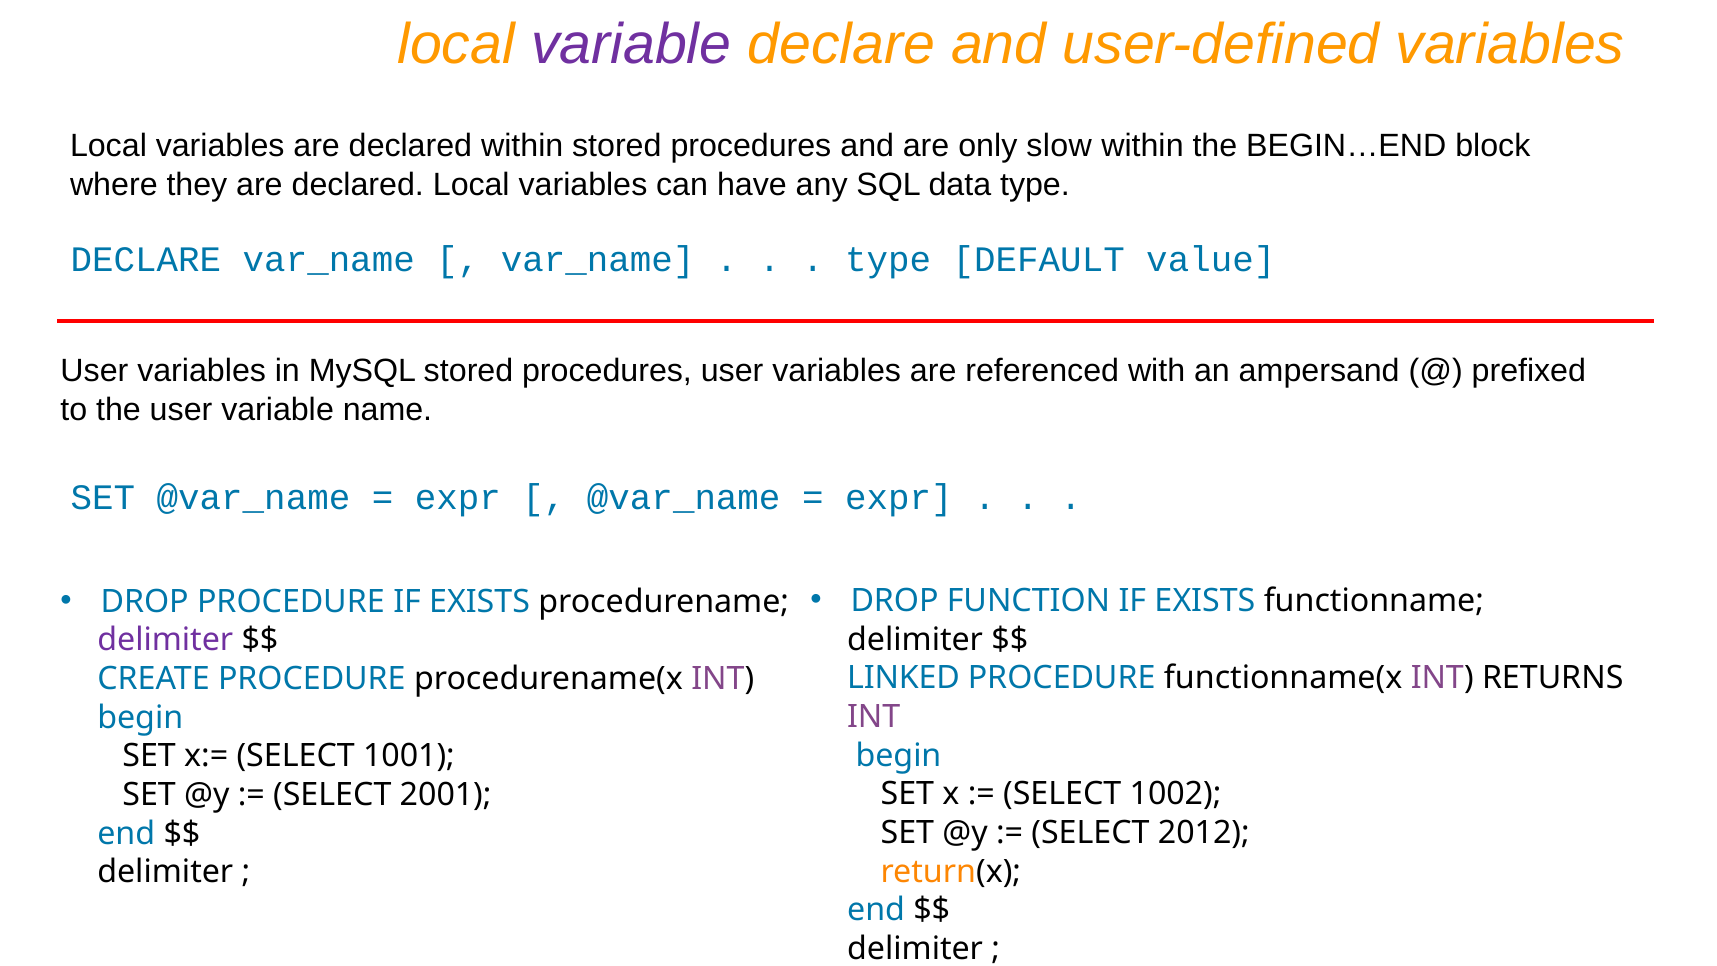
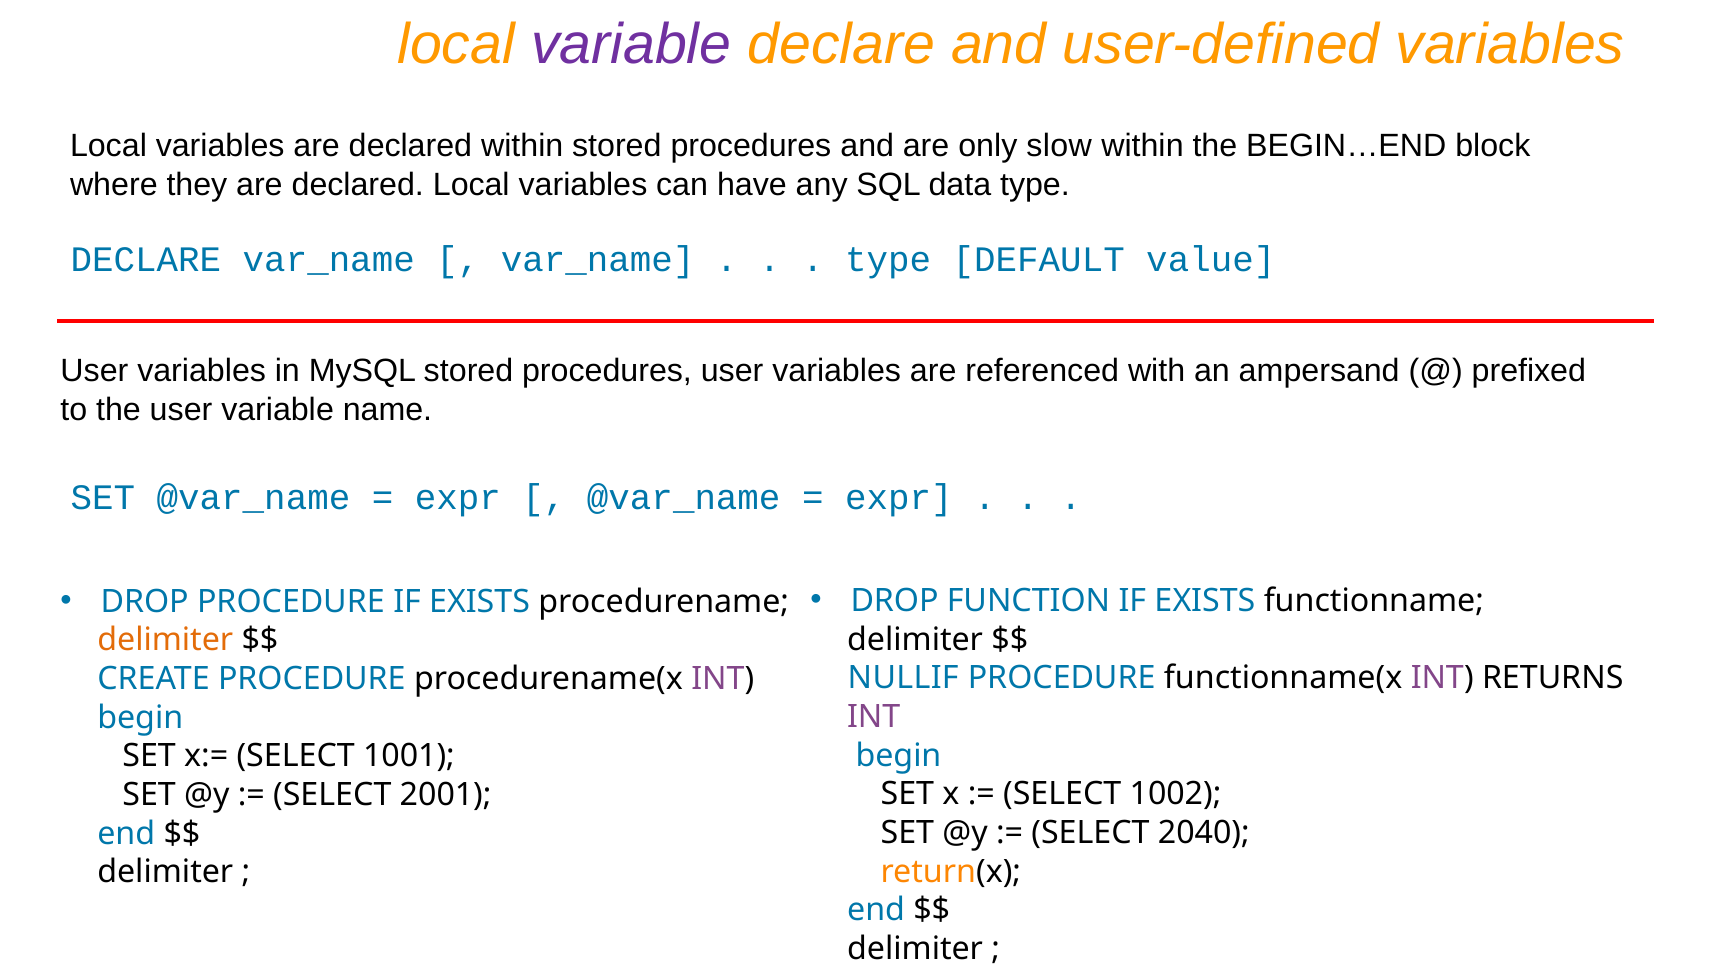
delimiter colour: purple -> orange (165, 640)
LINKED: LINKED -> NULLIF (903, 678)
2012: 2012 -> 2040 (1204, 833)
